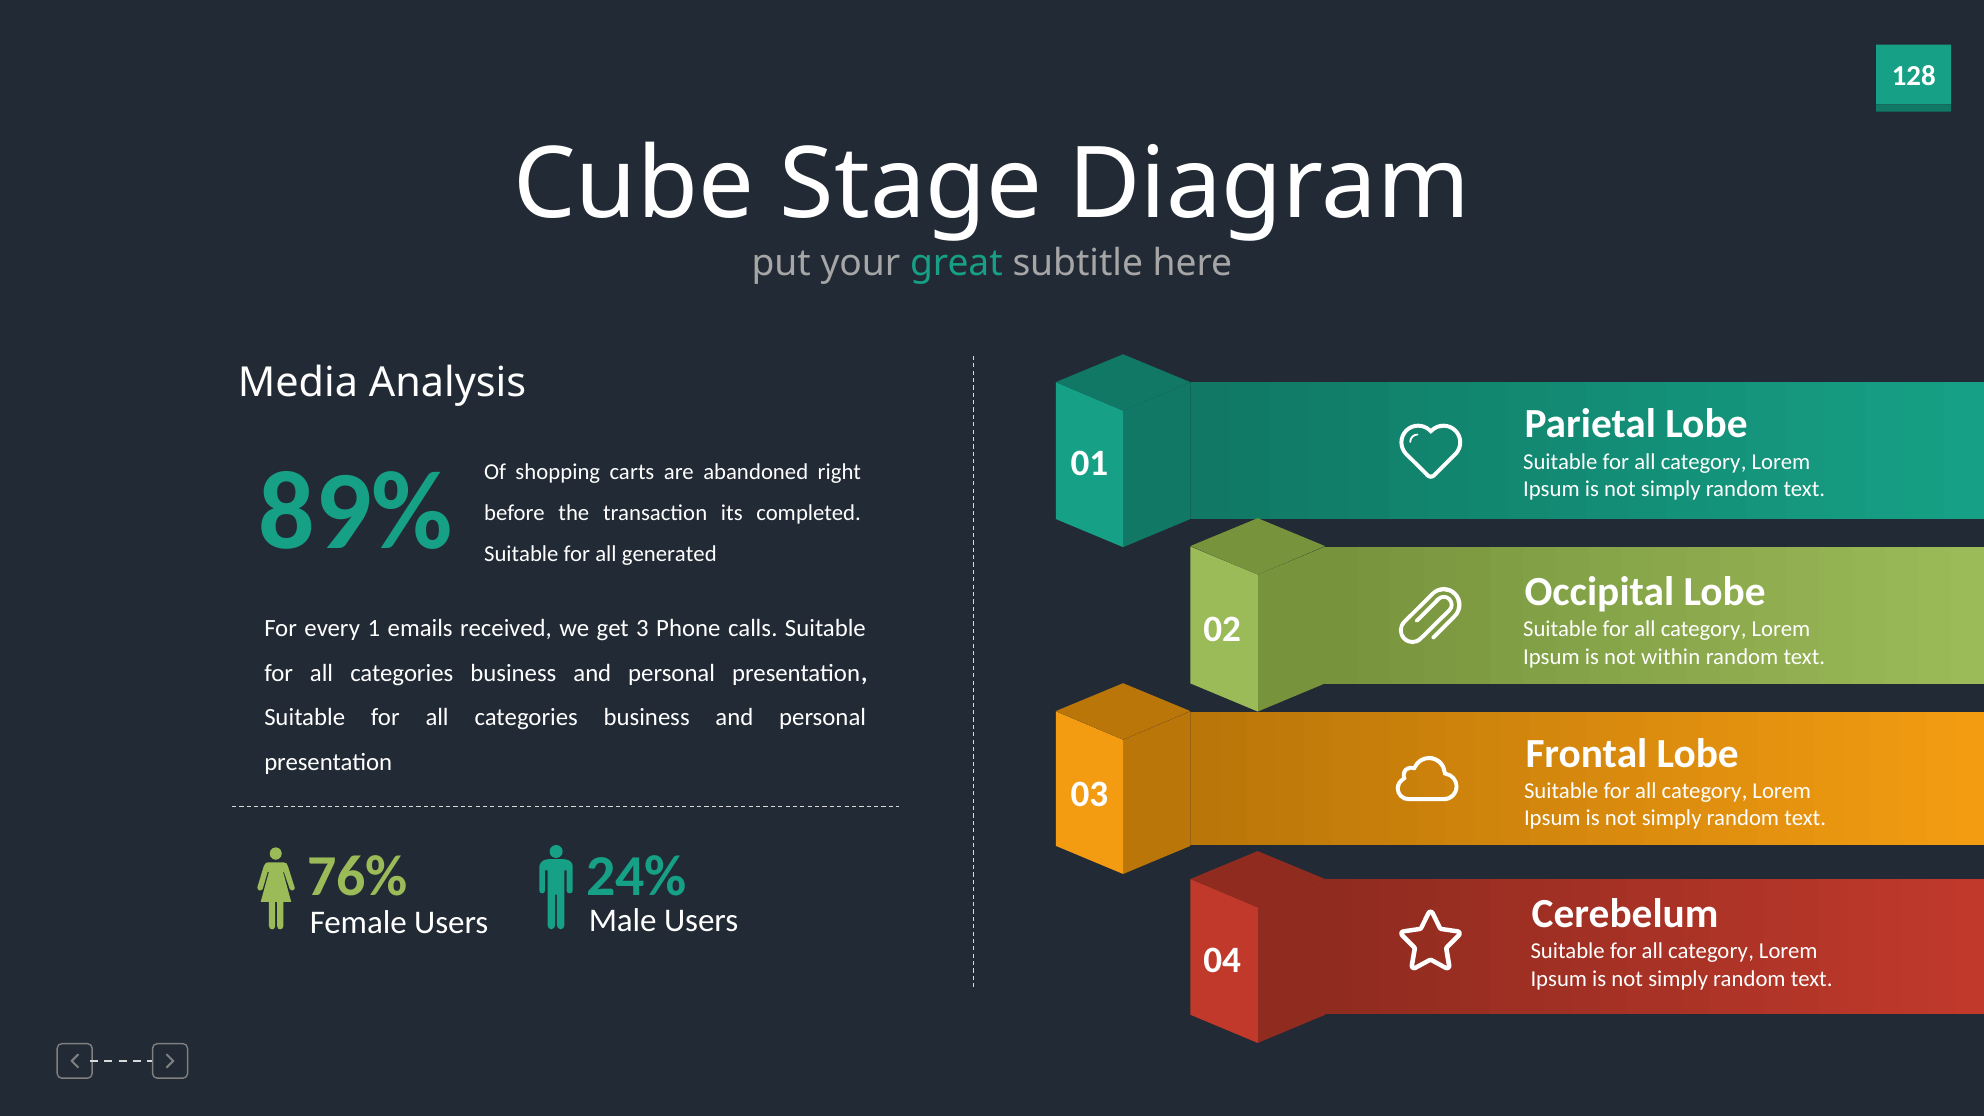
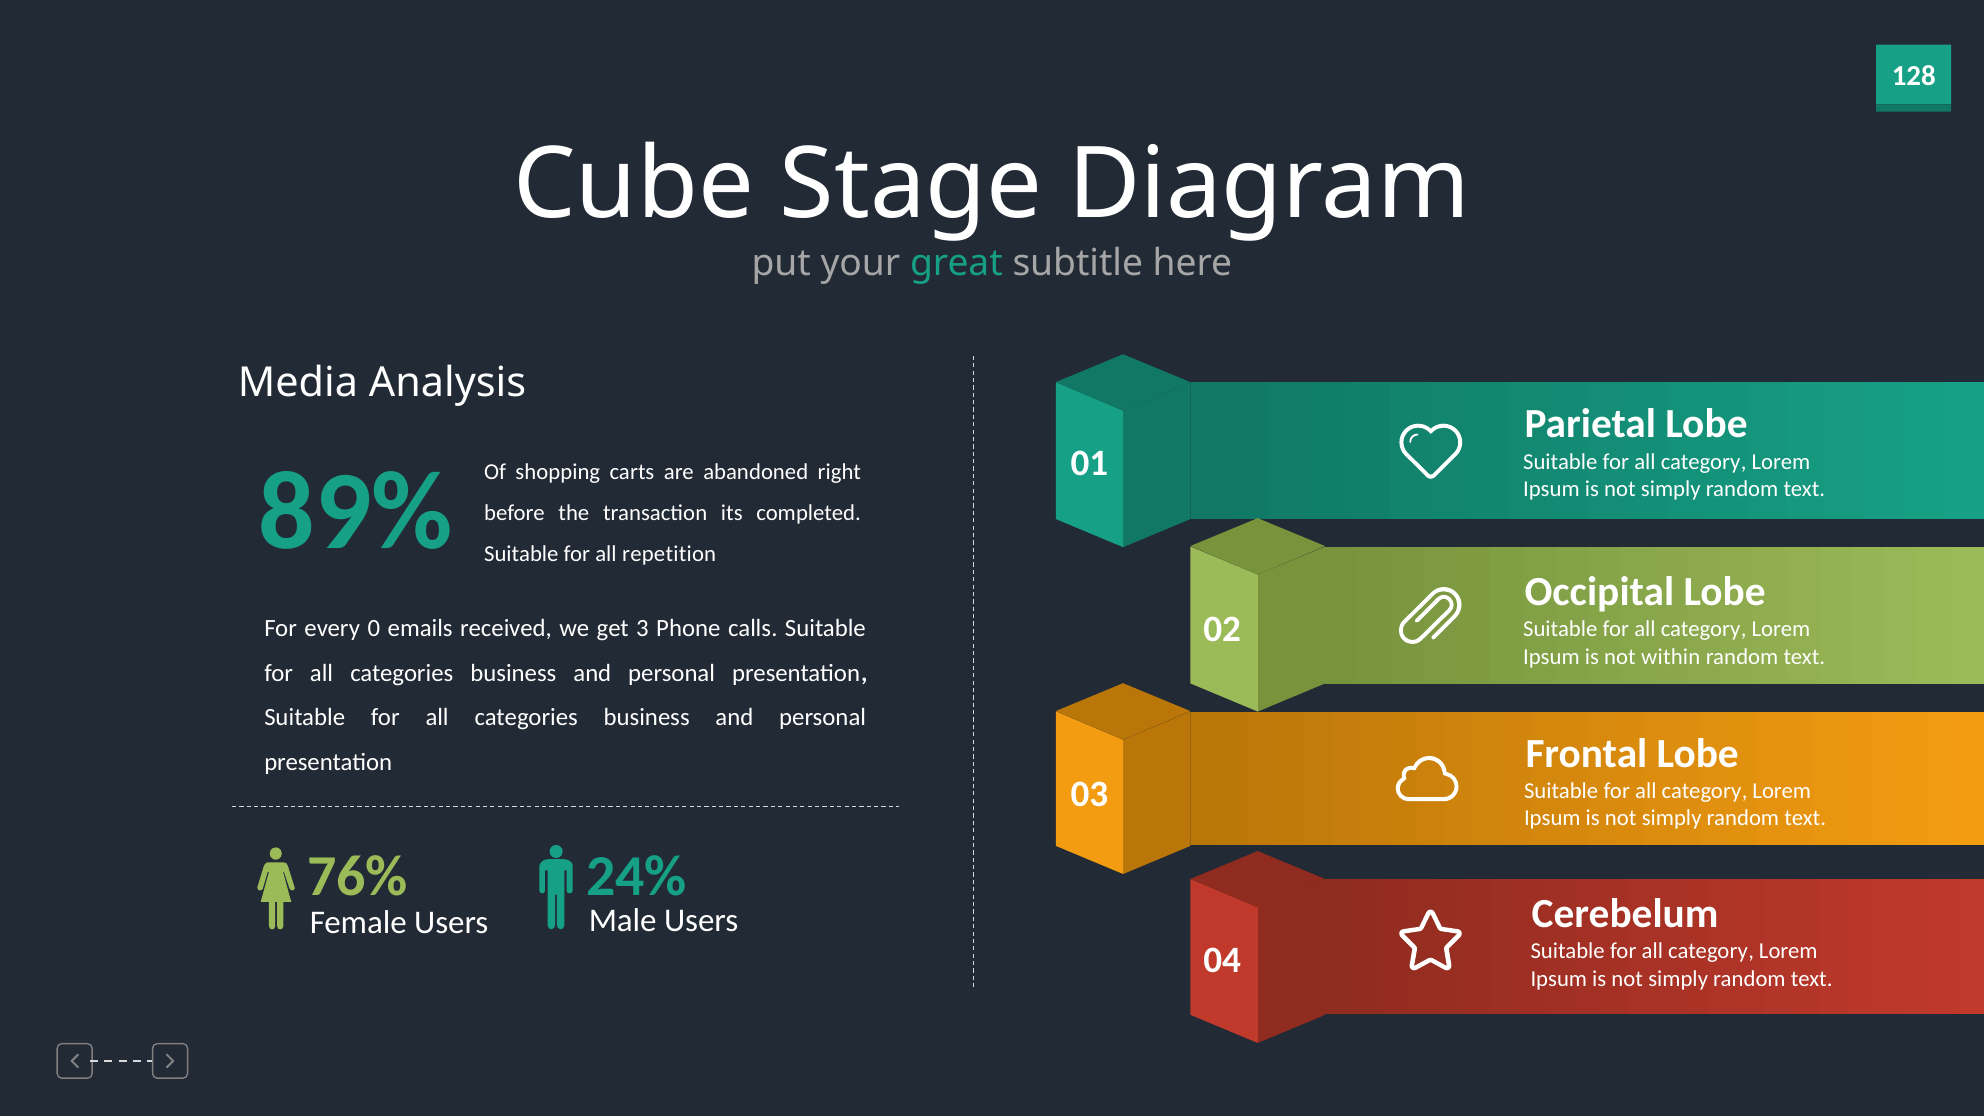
generated: generated -> repetition (669, 554)
1: 1 -> 0 (374, 628)
